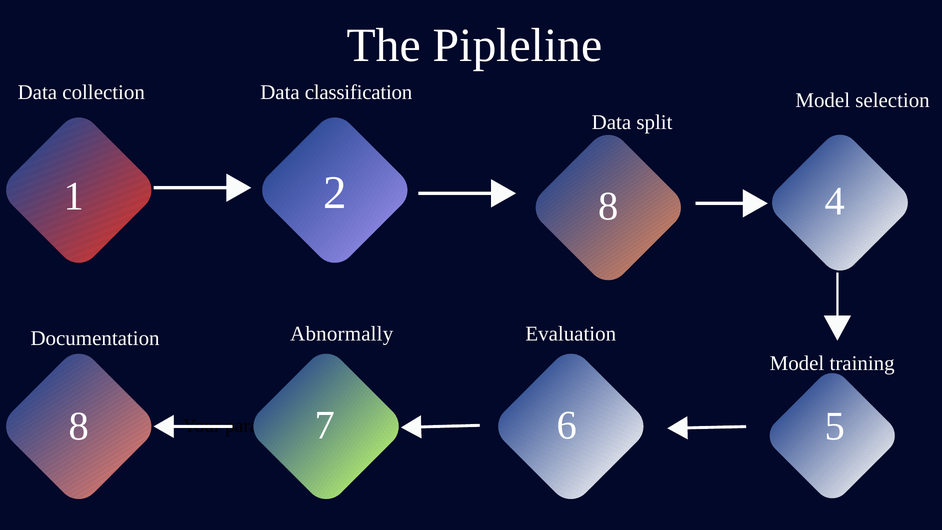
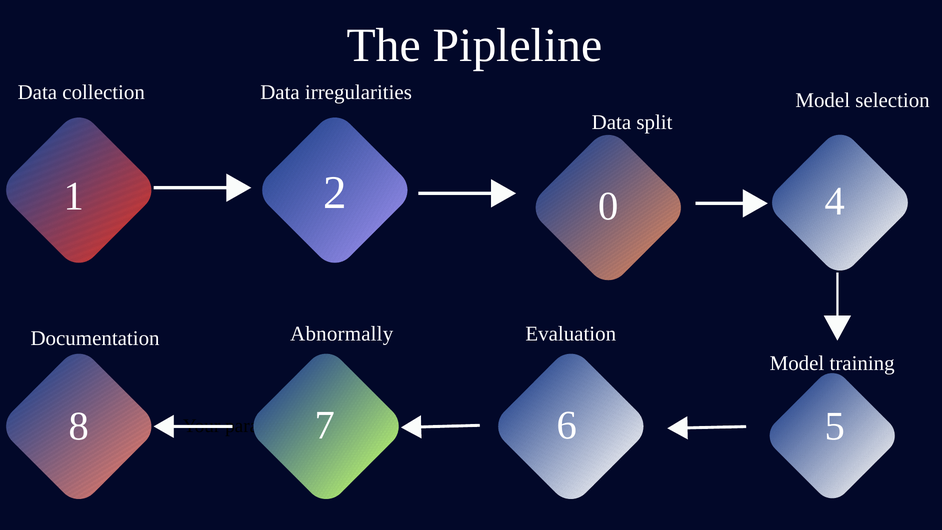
classification: classification -> irregularities (358, 92)
2 8: 8 -> 0 (608, 206)
